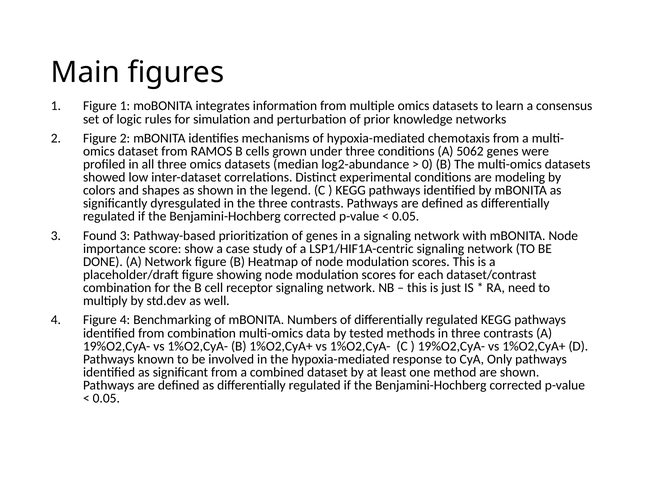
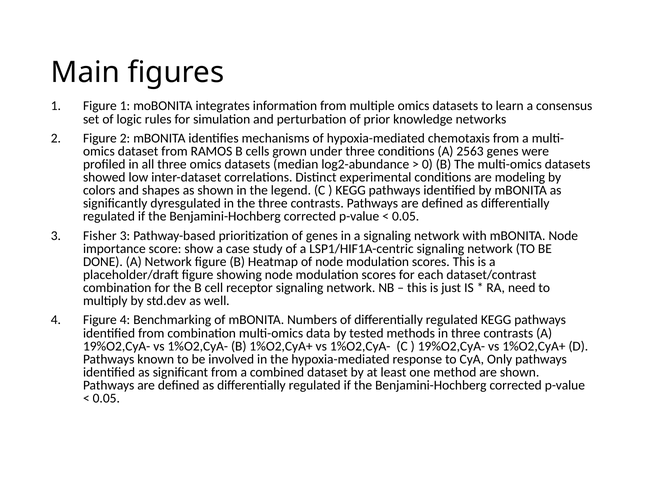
5062: 5062 -> 2563 (470, 151)
Found: Found -> Fisher (100, 236)
